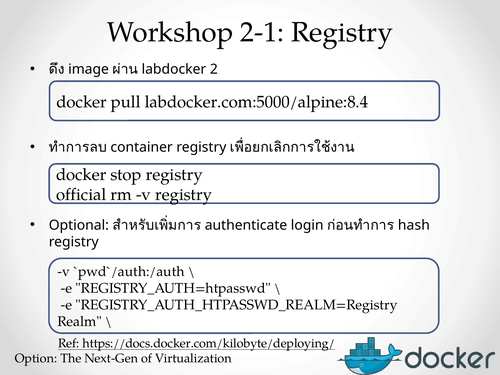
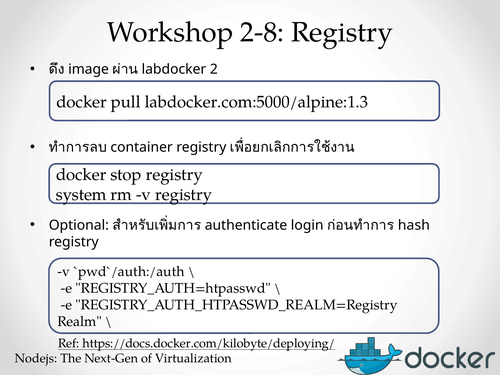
2-1: 2-1 -> 2-8 (262, 32)
labdocker.com:5000/alpine:8.4: labdocker.com:5000/alpine:8.4 -> labdocker.com:5000/alpine:1.3 (256, 102)
official: official -> system (81, 195)
Option: Option -> Nodejs (36, 358)
